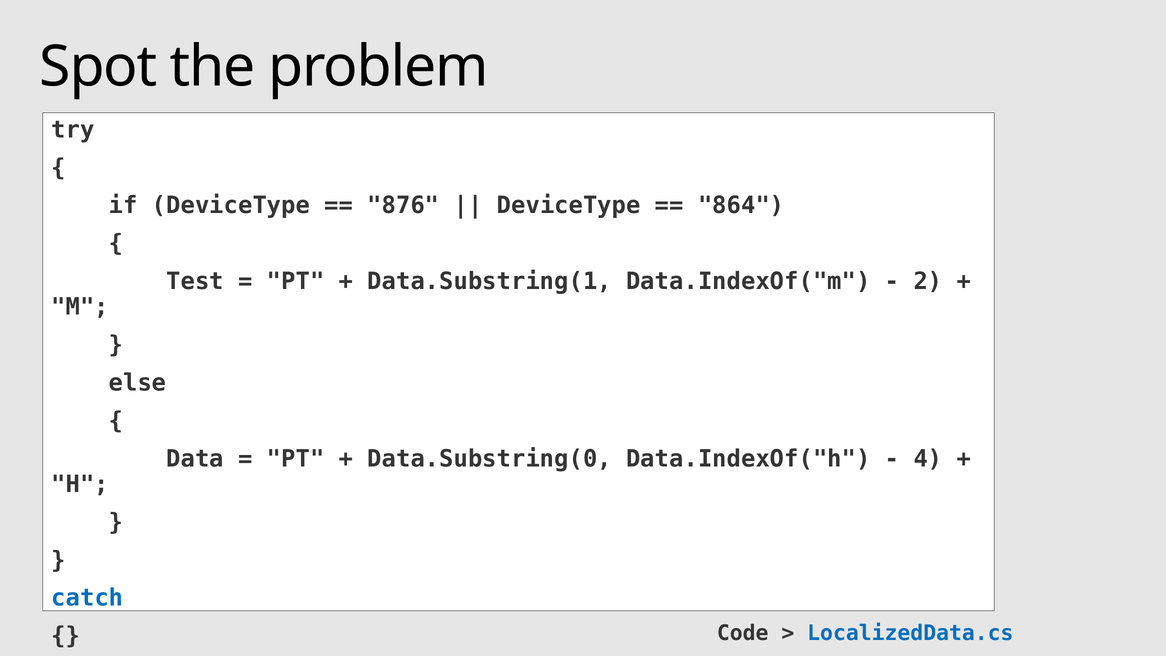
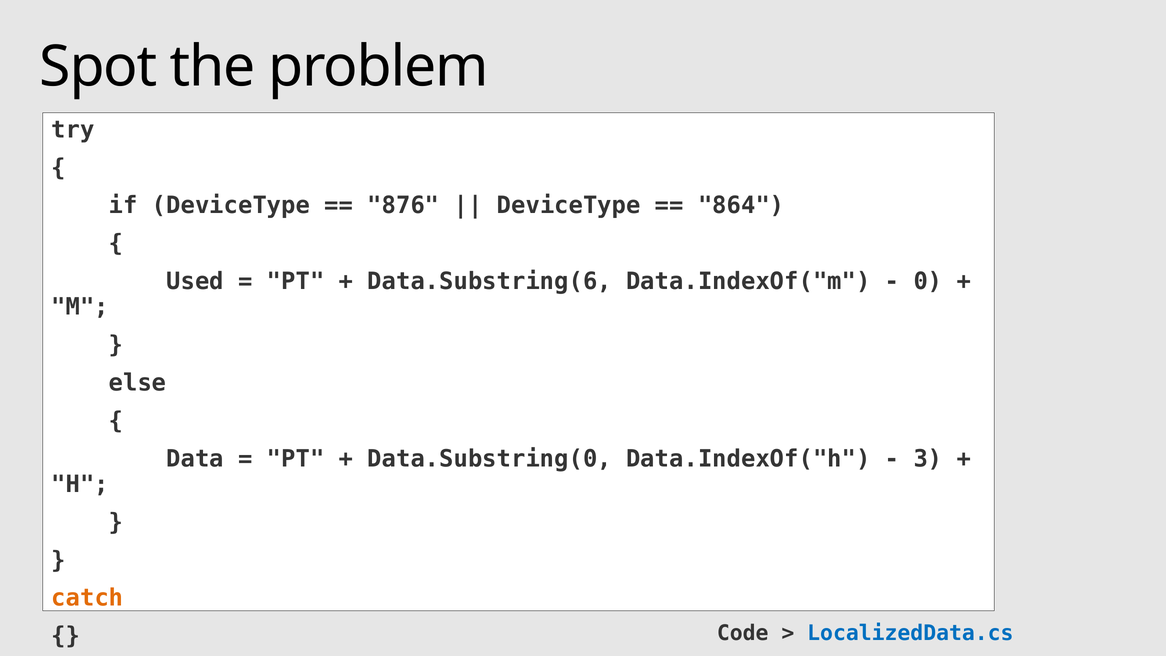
Test: Test -> Used (195, 281)
Data.Substring(1: Data.Substring(1 -> Data.Substring(6 (490, 281)
2: 2 -> 0 (928, 281)
4: 4 -> 3 (928, 458)
catch colour: blue -> orange (87, 598)
